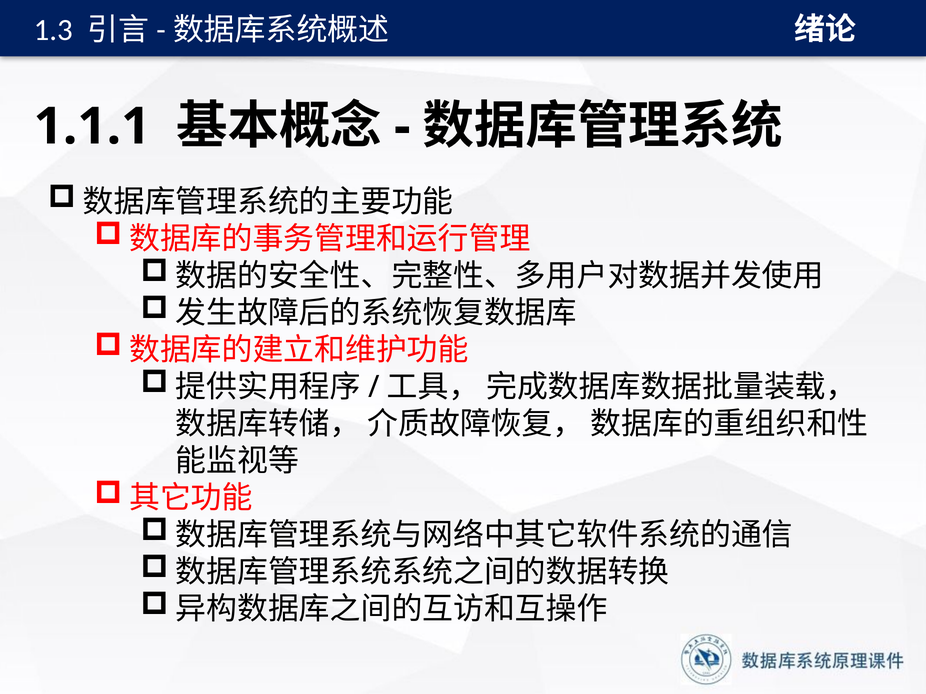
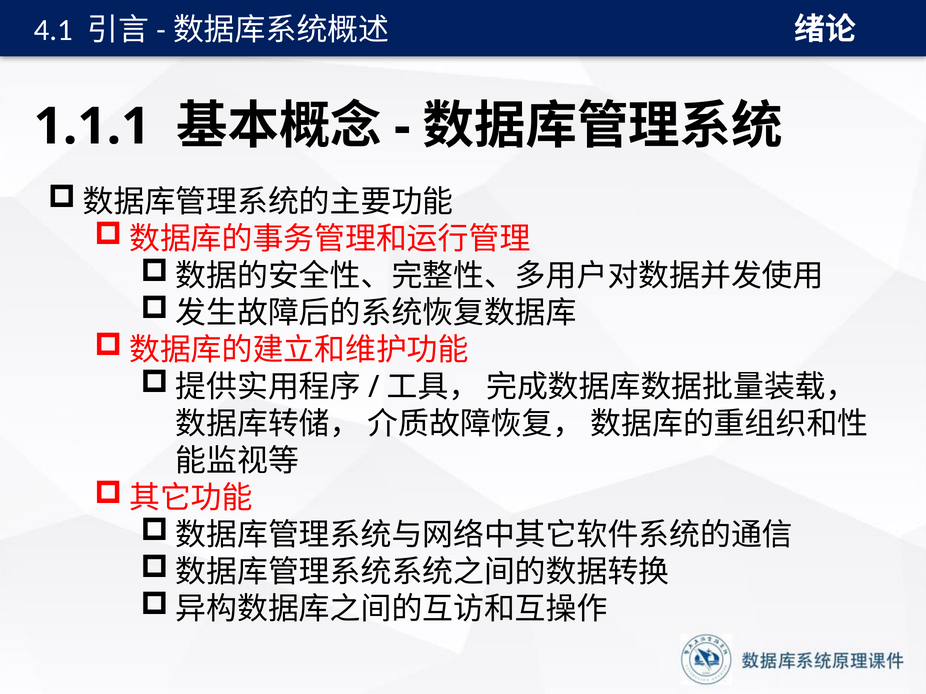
1.3: 1.3 -> 4.1 (53, 30)
